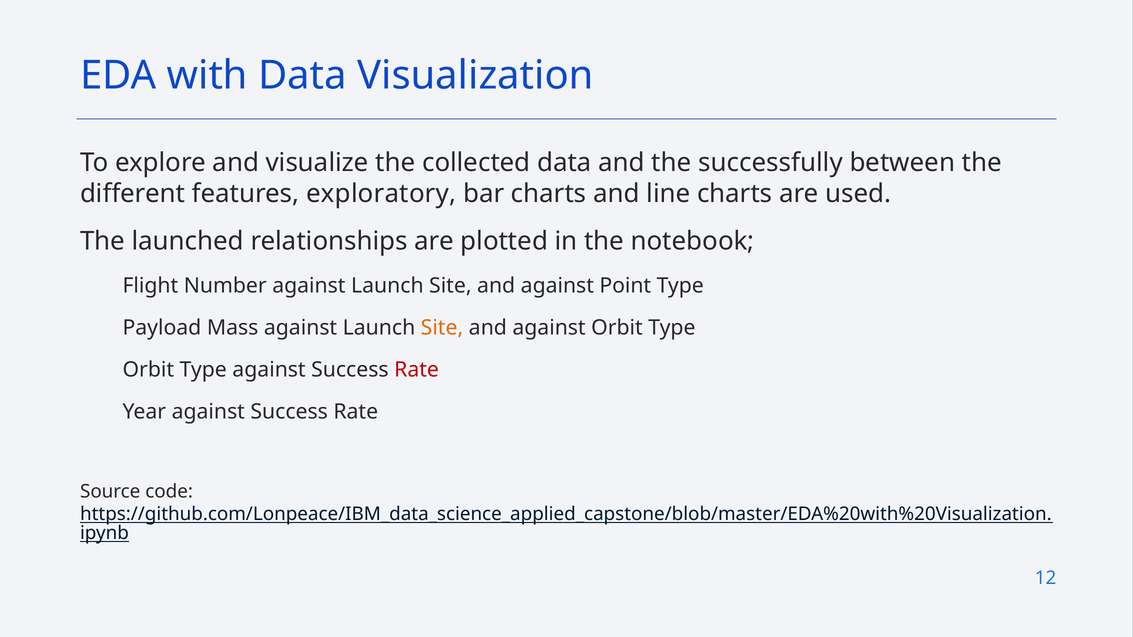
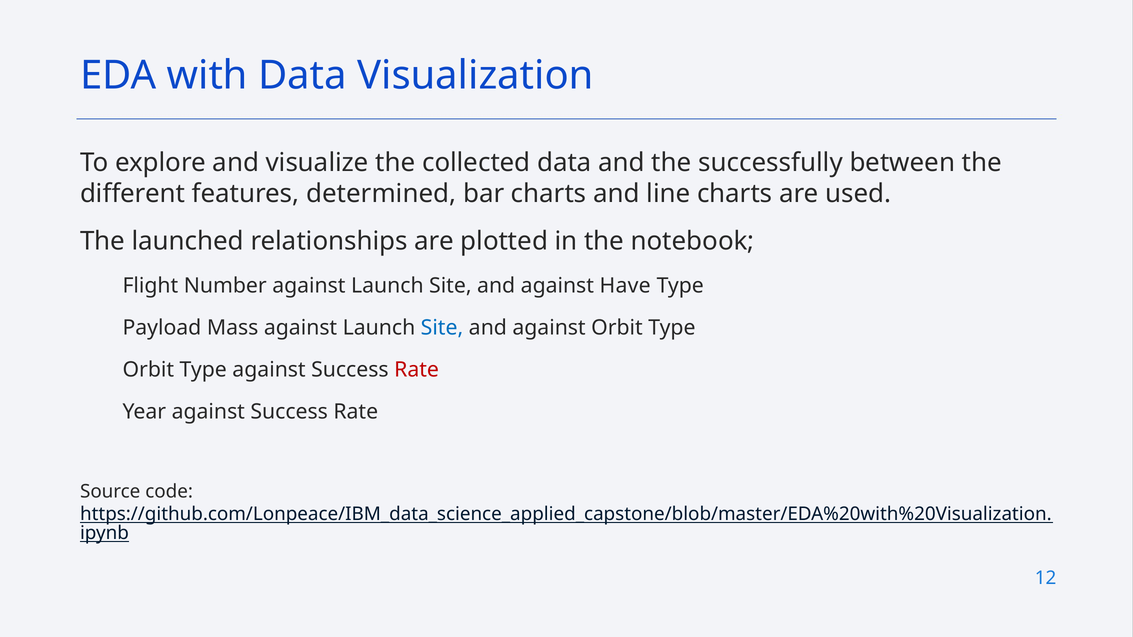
exploratory: exploratory -> determined (381, 194)
Point: Point -> Have (625, 286)
Site colour: orange -> blue (442, 328)
